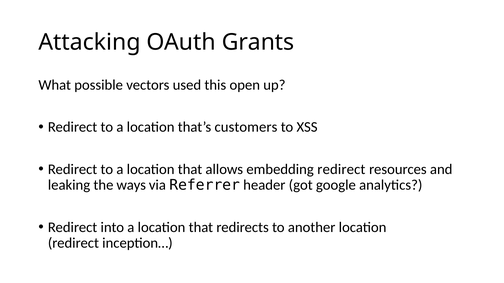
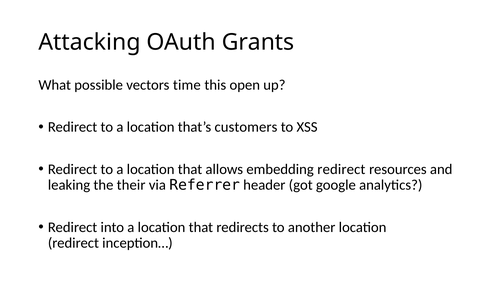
used: used -> time (187, 85)
ways: ways -> their (131, 185)
